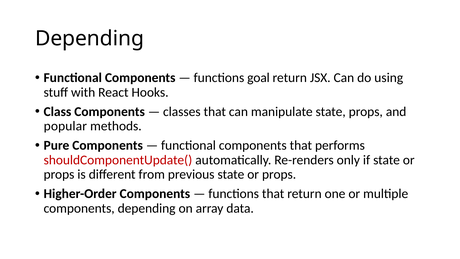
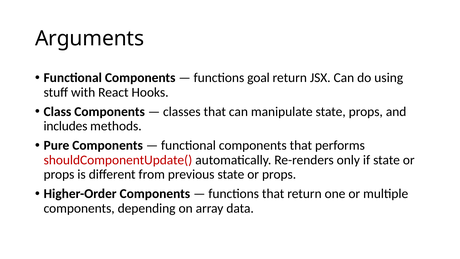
Depending: Depending -> Arguments (90, 39)
popular: popular -> includes (65, 126)
